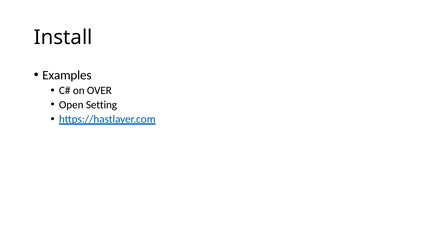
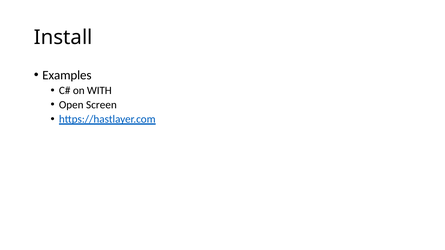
OVER: OVER -> WITH (99, 91)
Setting: Setting -> Screen (101, 105)
